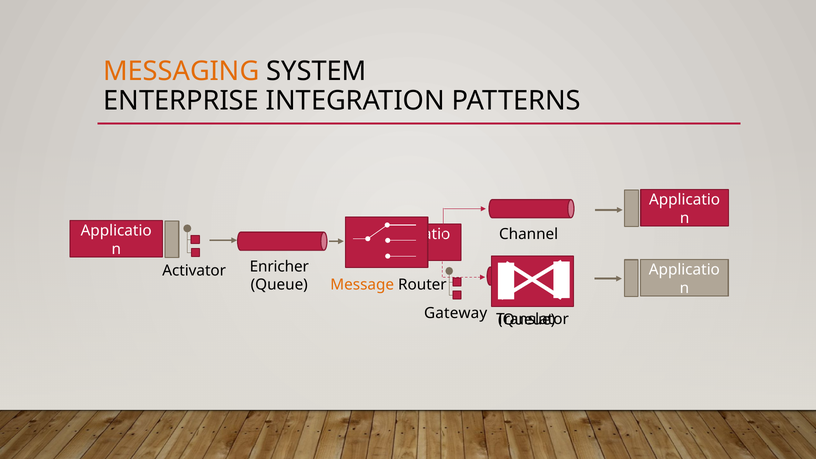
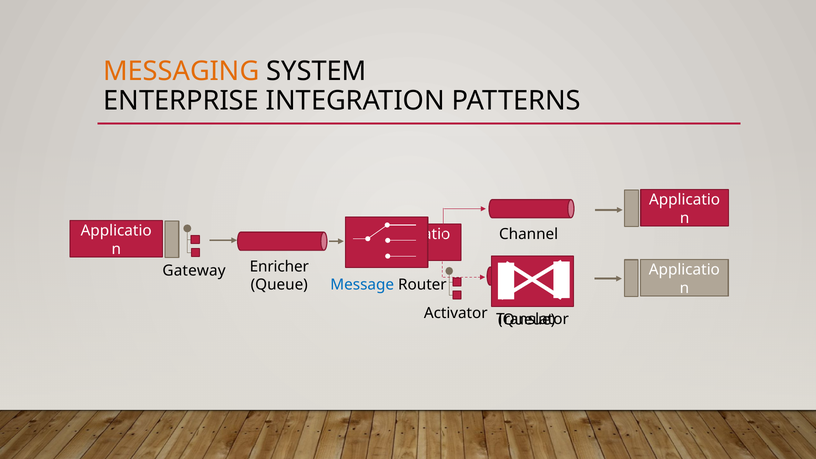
Activator: Activator -> Gateway (194, 271)
Message colour: orange -> blue (362, 285)
Gateway: Gateway -> Activator (456, 313)
